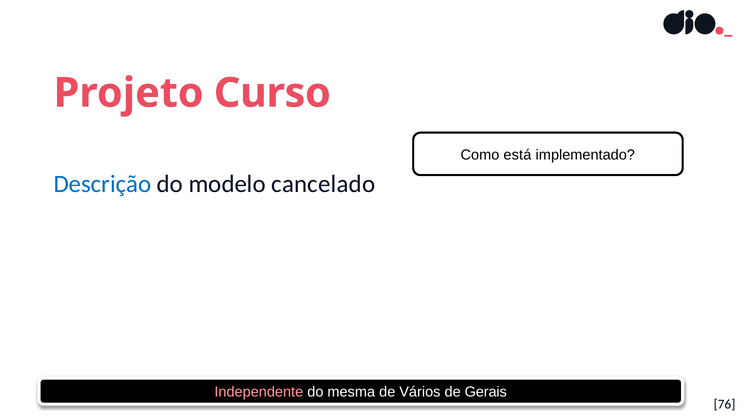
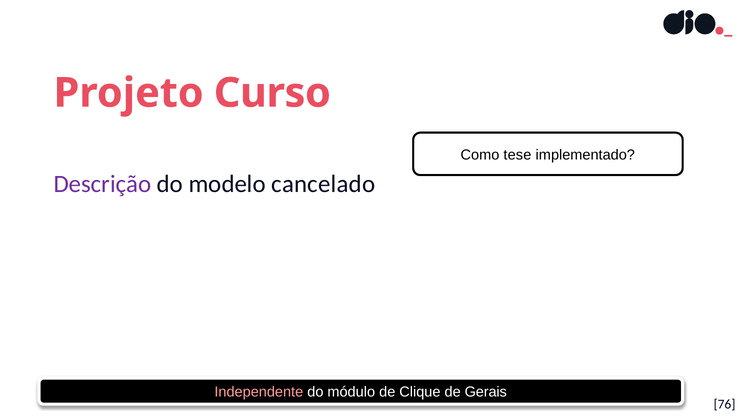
está: está -> tese (517, 155)
Descrição colour: blue -> purple (102, 184)
mesma: mesma -> módulo (351, 392)
Vários: Vários -> Clique (420, 392)
